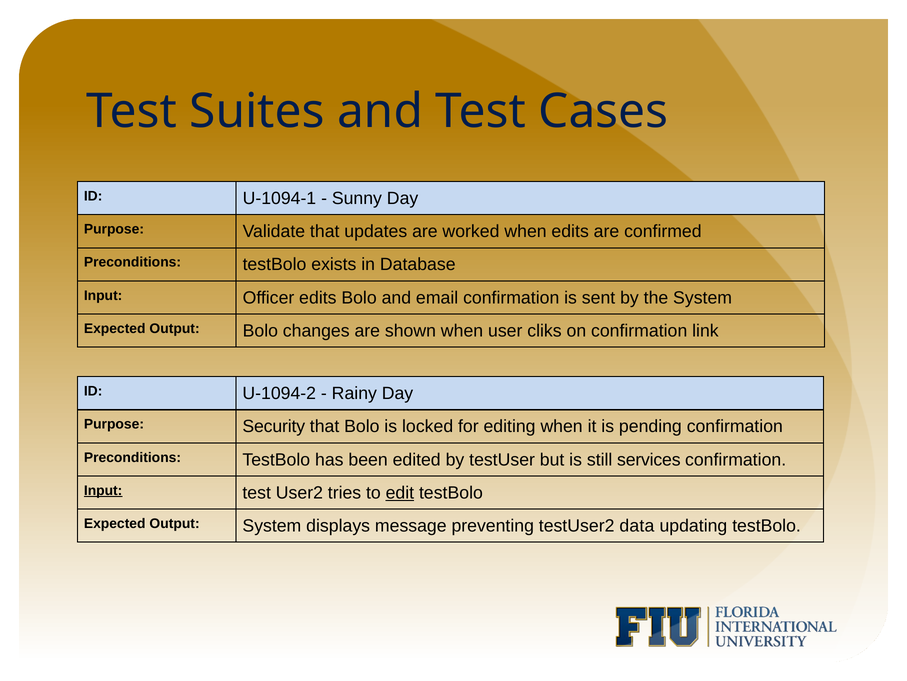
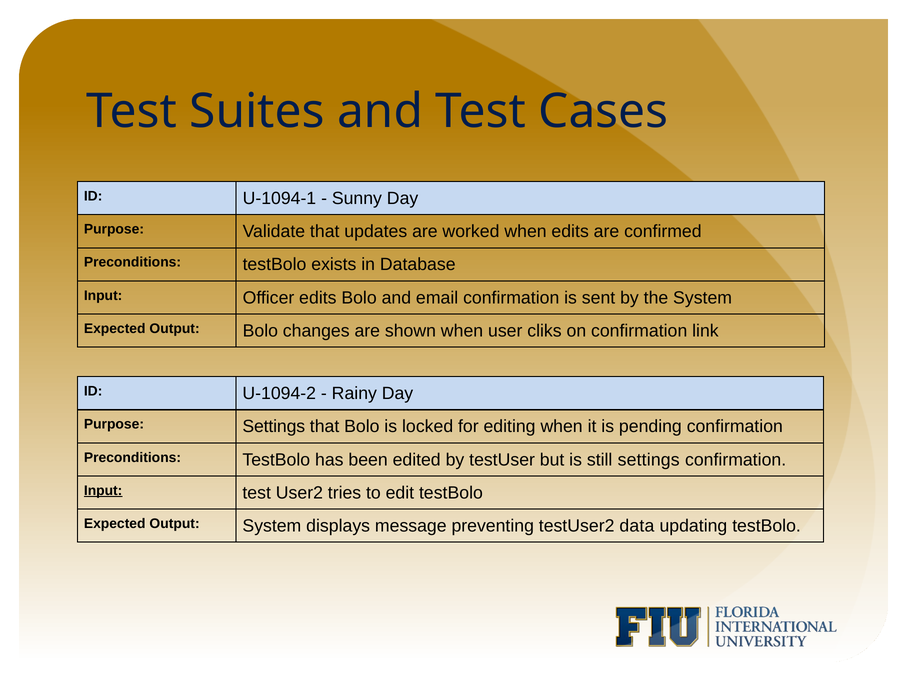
Purpose Security: Security -> Settings (274, 426)
still services: services -> settings (649, 459)
edit underline: present -> none (400, 492)
